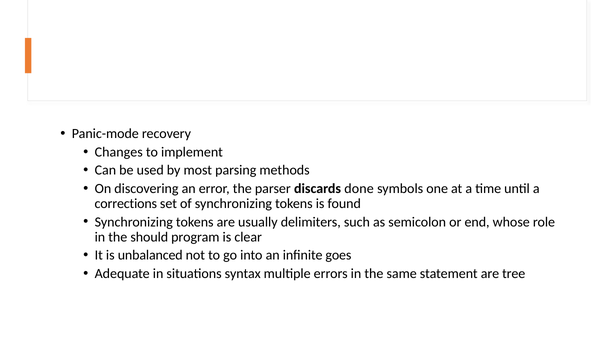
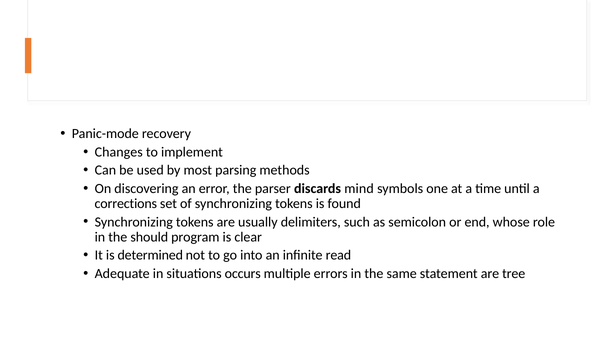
done: done -> mind (359, 189)
unbalanced: unbalanced -> determined (150, 255)
goes: goes -> read (338, 255)
syntax: syntax -> occurs (243, 274)
